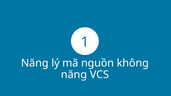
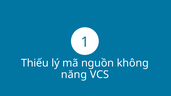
Năng: Năng -> Thiếu (35, 63)
